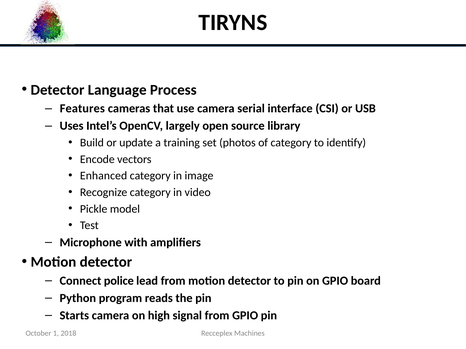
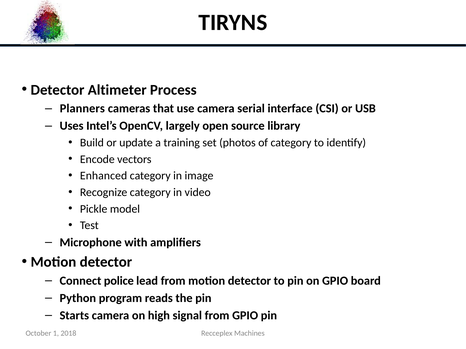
Language: Language -> Altimeter (117, 90)
Features: Features -> Planners (82, 109)
